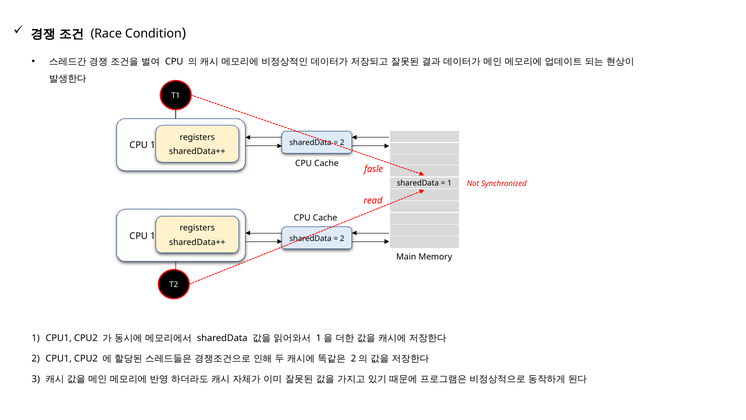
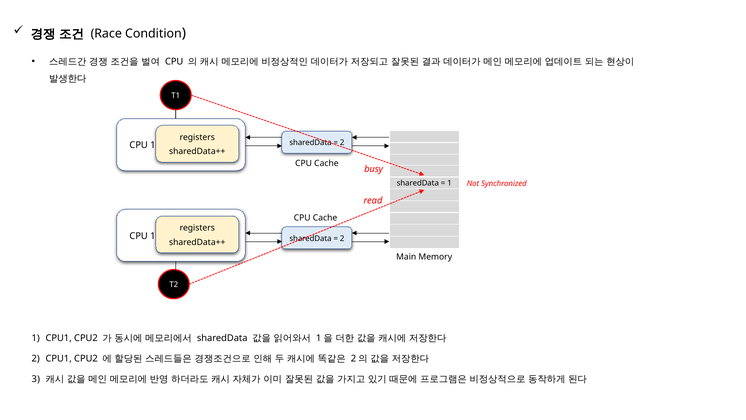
fasle: fasle -> busy (374, 169)
